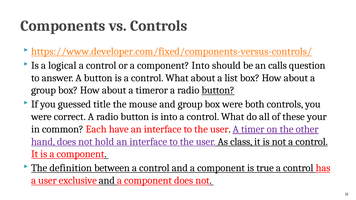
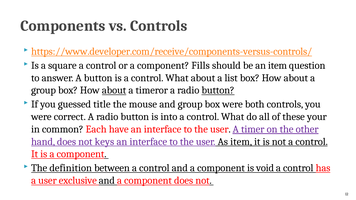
https://www.developer.com/fixed/components-versus-controls/: https://www.developer.com/fixed/components-versus-controls/ -> https://www.developer.com/receive/components-versus-controls/ (172, 52)
logical: logical -> square (62, 65)
component Into: Into -> Fills (201, 65)
an calls: calls -> item (278, 65)
about underline: none -> present (114, 90)
hold: hold -> keys (104, 142)
As class: class -> item (241, 142)
true: true -> void (265, 168)
